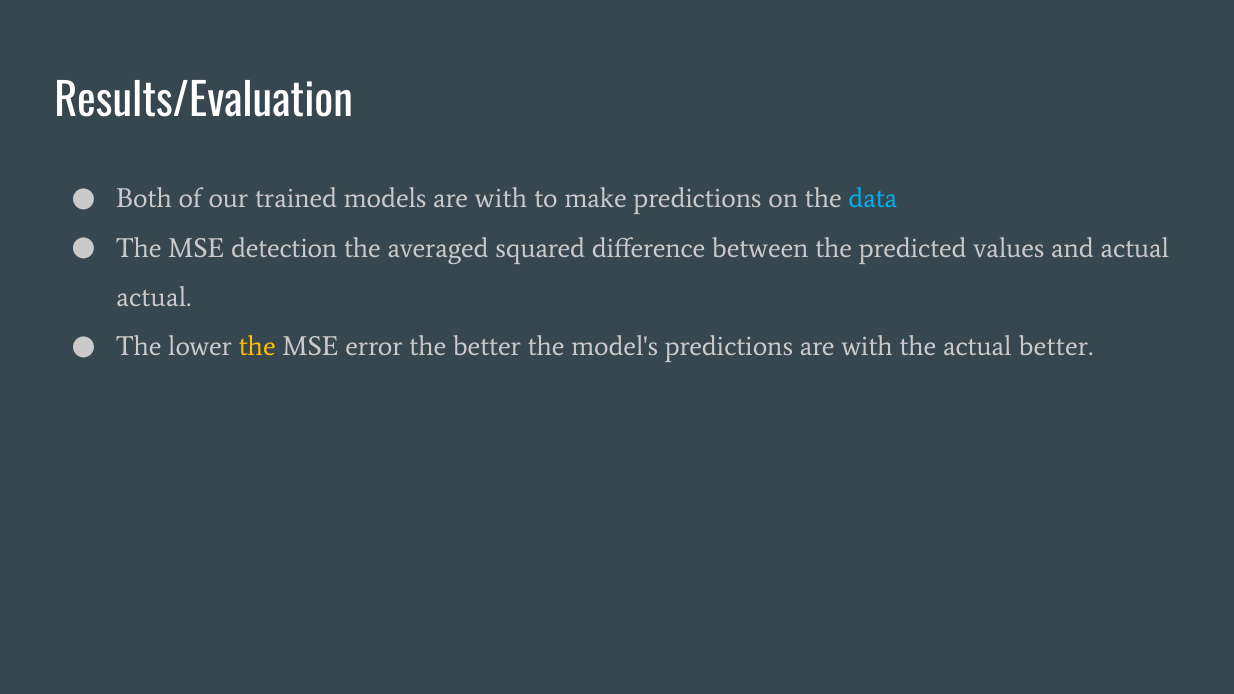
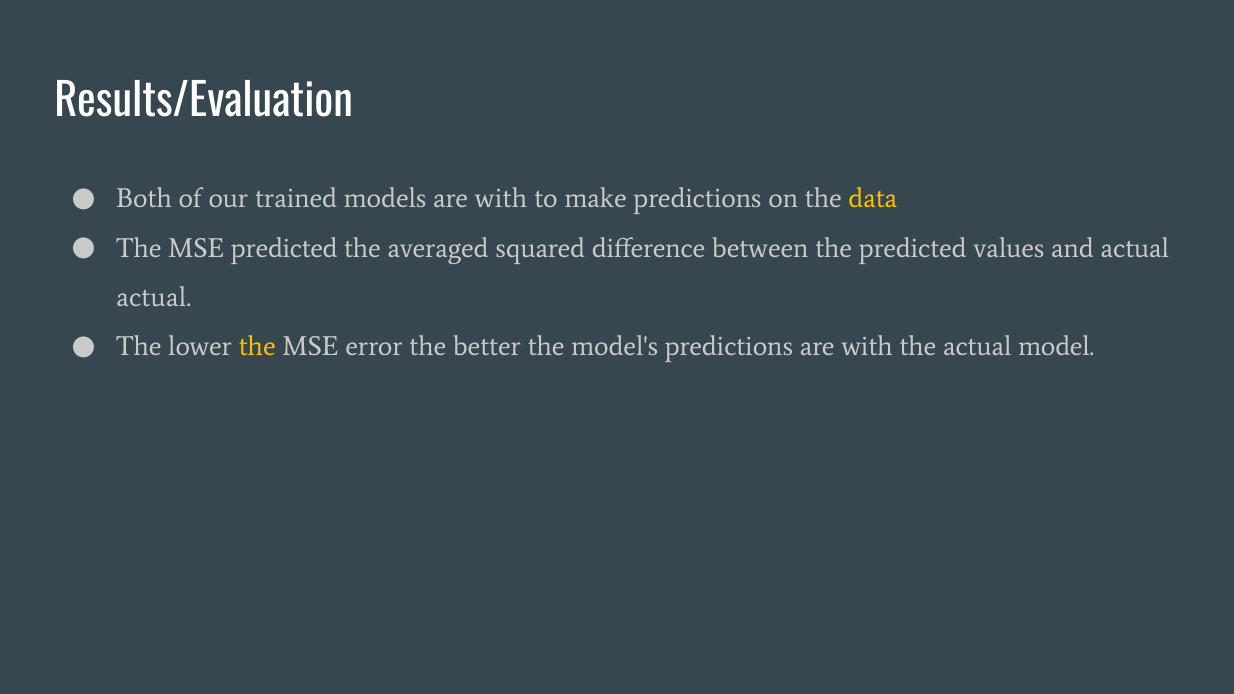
data colour: light blue -> yellow (873, 199)
MSE detection: detection -> predicted (284, 248)
actual better: better -> model (1056, 347)
